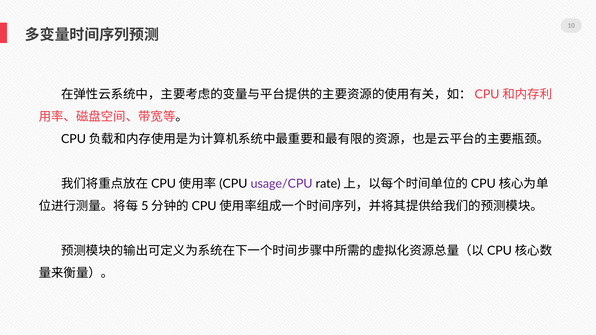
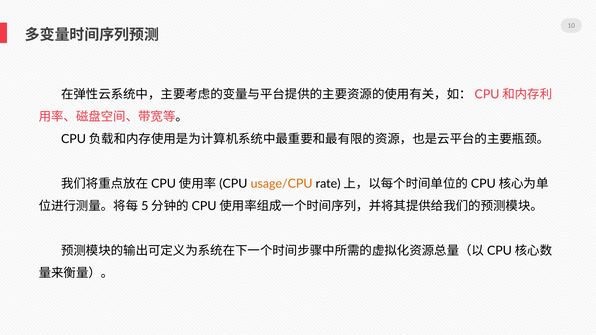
usage/CPU colour: purple -> orange (282, 184)
